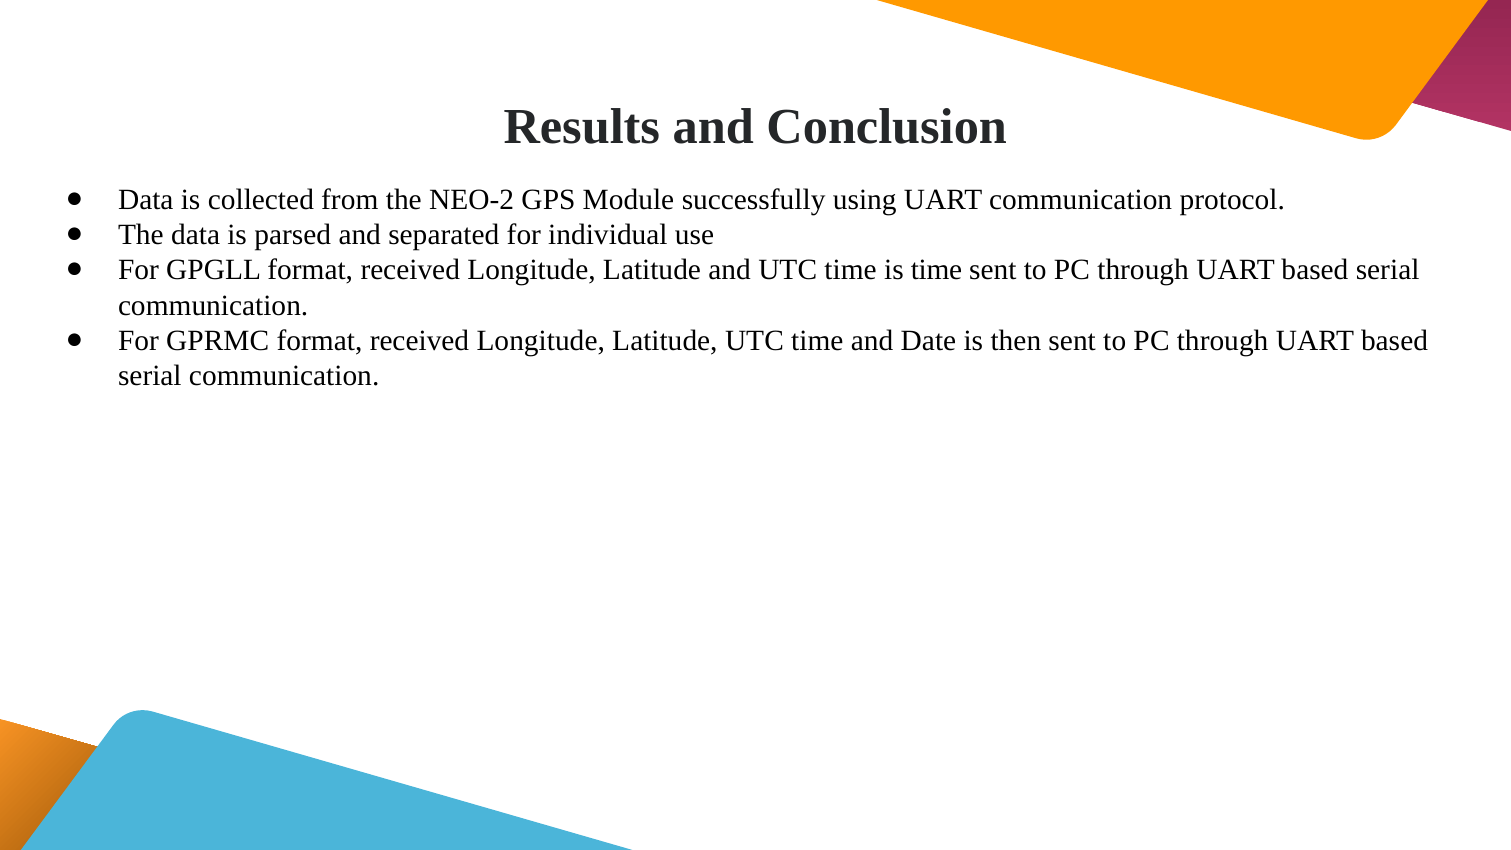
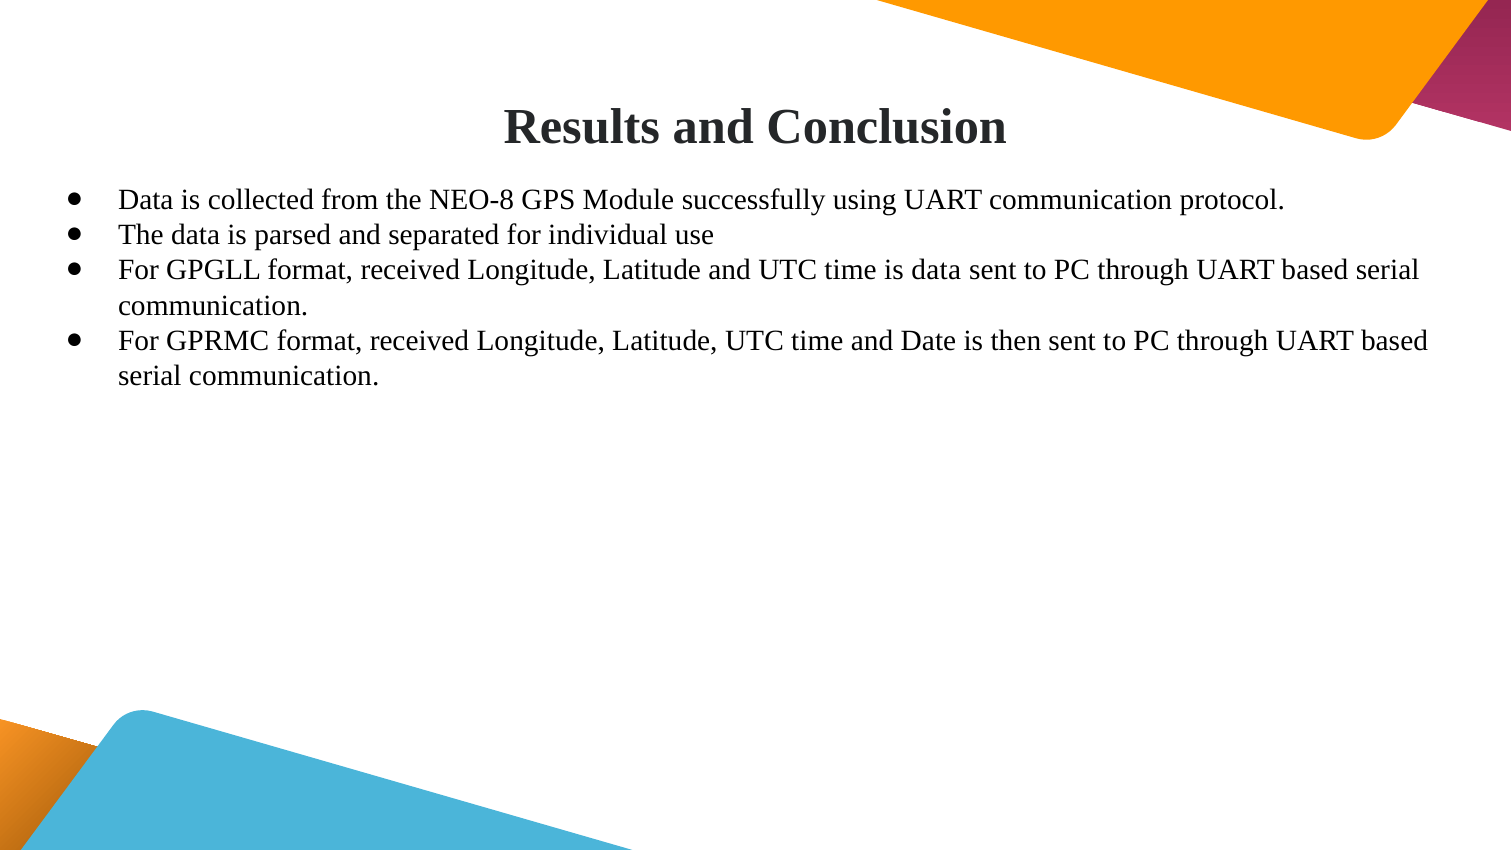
NEO-2: NEO-2 -> NEO-8 (472, 199)
is time: time -> data (936, 270)
